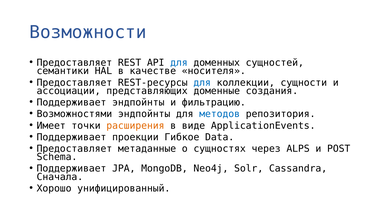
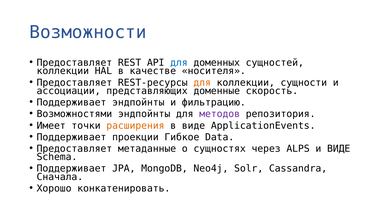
семантики: семантики -> коллекции (63, 71)
для colour: blue -> orange (202, 83)
создания: создания -> скорость (272, 91)
методов colour: blue -> purple (220, 114)
и POST: POST -> ВИДЕ (339, 149)
унифицированный: унифицированный -> конкатенировать (124, 189)
